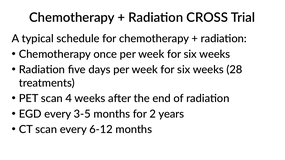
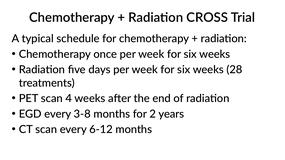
3-5: 3-5 -> 3-8 (82, 114)
